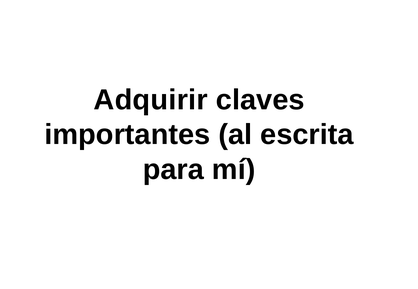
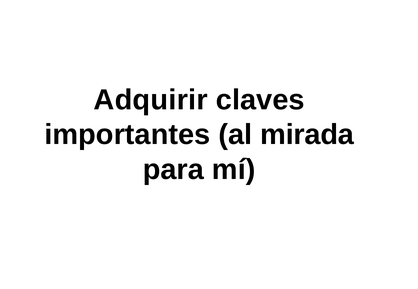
escrita: escrita -> mirada (307, 135)
